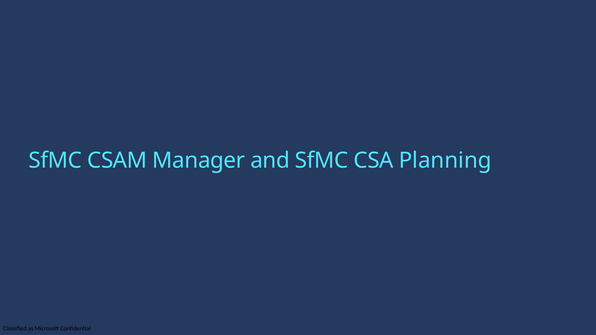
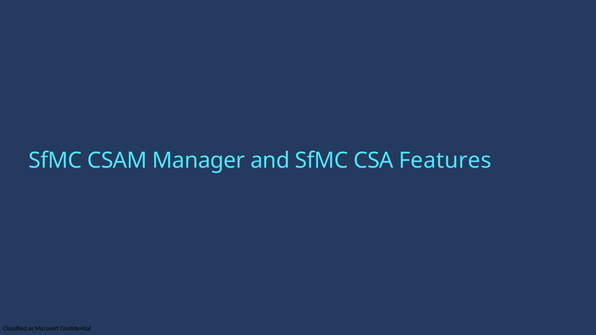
Planning: Planning -> Features (445, 161)
